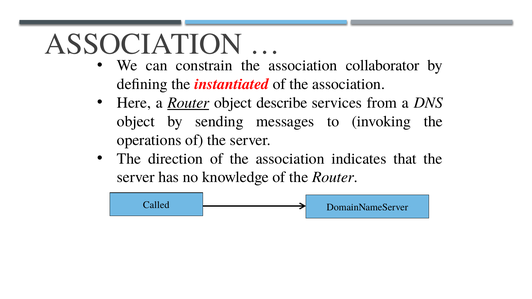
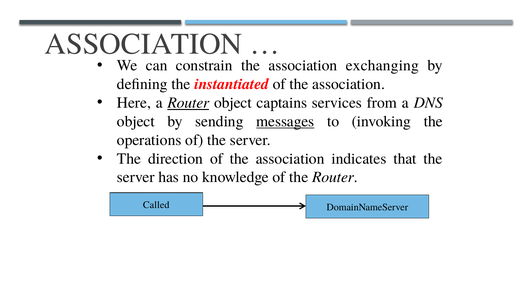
collaborator: collaborator -> exchanging (382, 66)
describe: describe -> captains (282, 103)
messages underline: none -> present (285, 121)
